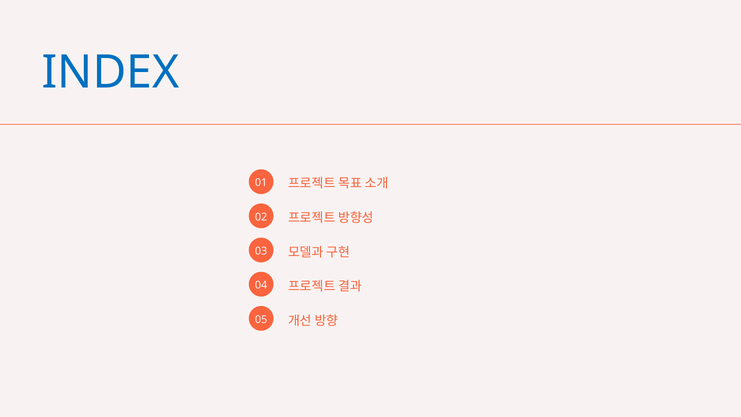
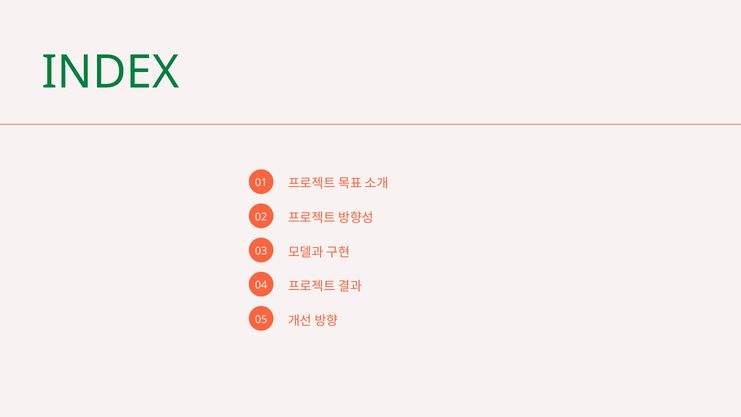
INDEX colour: blue -> green (110, 72)
